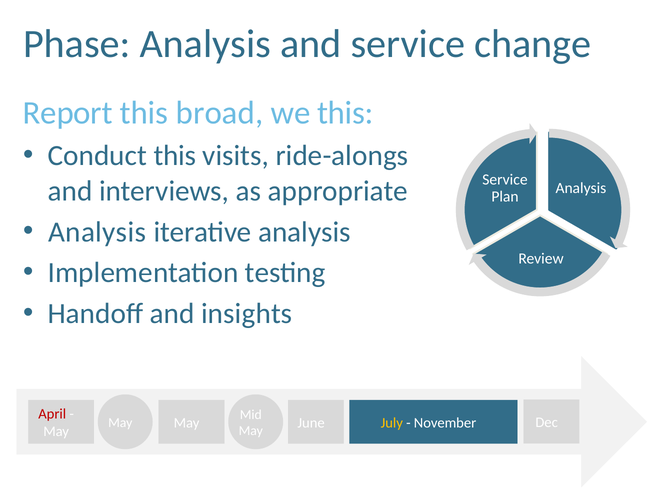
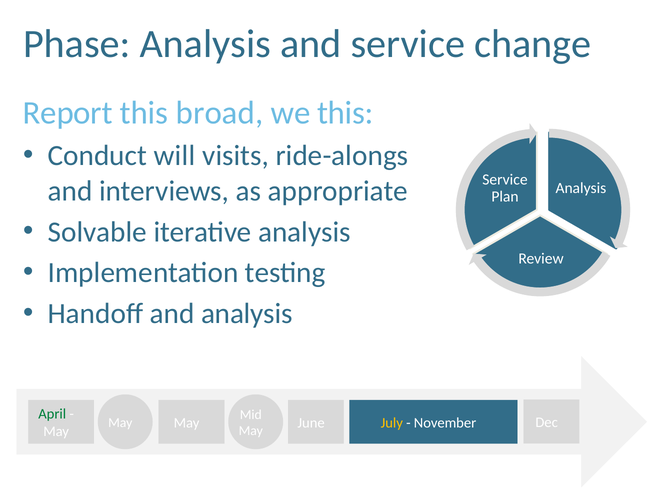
Conduct this: this -> will (174, 156)
Analysis: Analysis -> Solvable (97, 232)
and insights: insights -> analysis (247, 314)
April colour: red -> green (52, 414)
